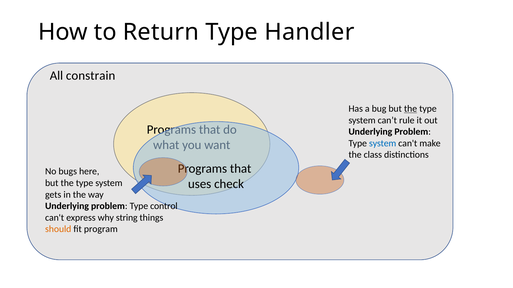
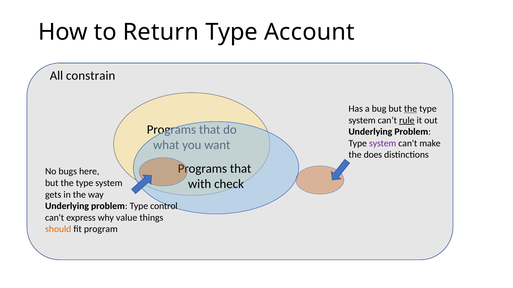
Handler: Handler -> Account (309, 32)
rule underline: none -> present (407, 120)
system colour: blue -> purple (383, 144)
class: class -> does (373, 155)
uses: uses -> with (200, 184)
string: string -> value (127, 218)
